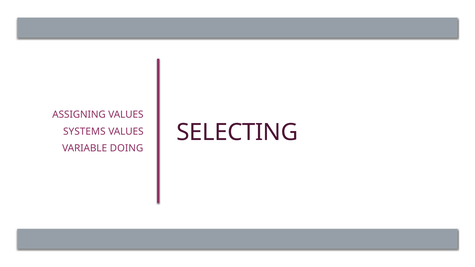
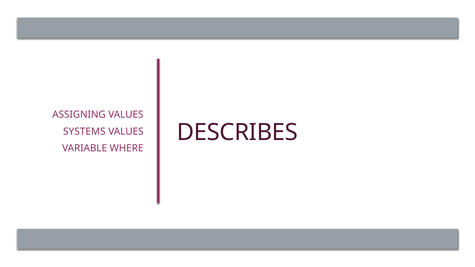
SELECTING: SELECTING -> DESCRIBES (237, 133)
DOING: DOING -> WHERE (127, 148)
